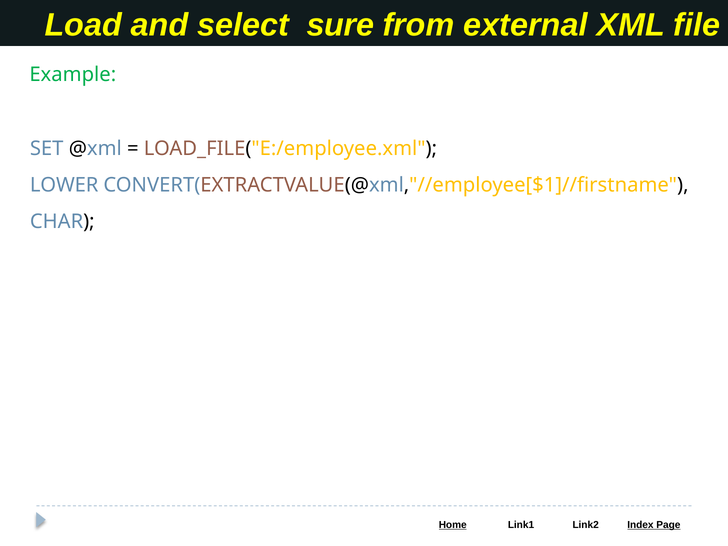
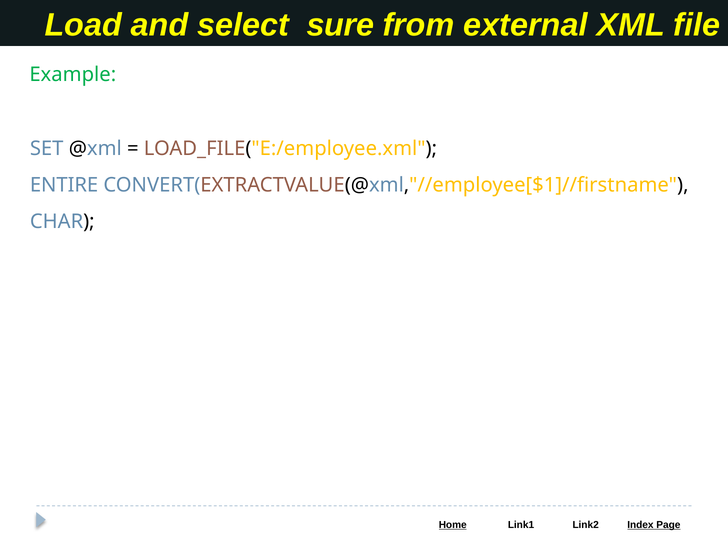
LOWER: LOWER -> ENTIRE (64, 185)
